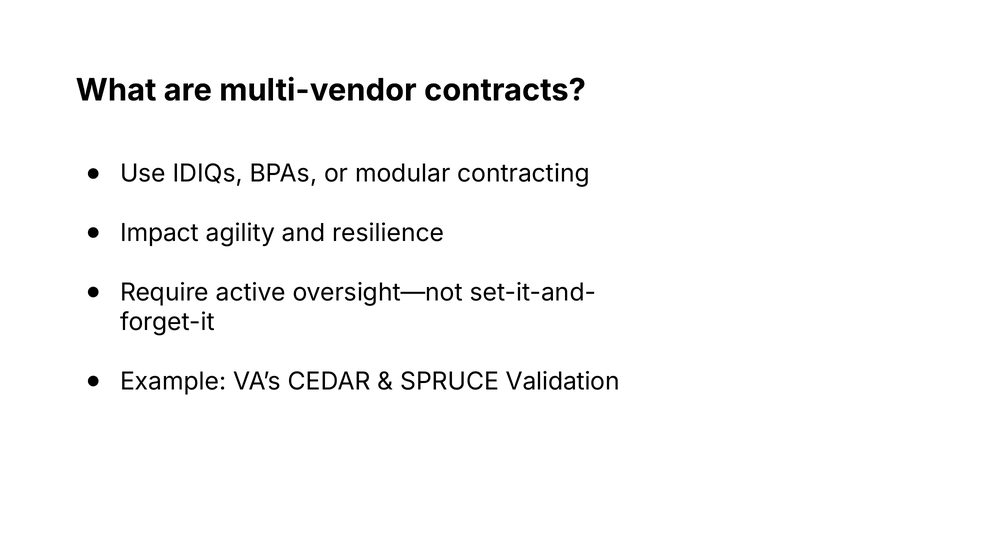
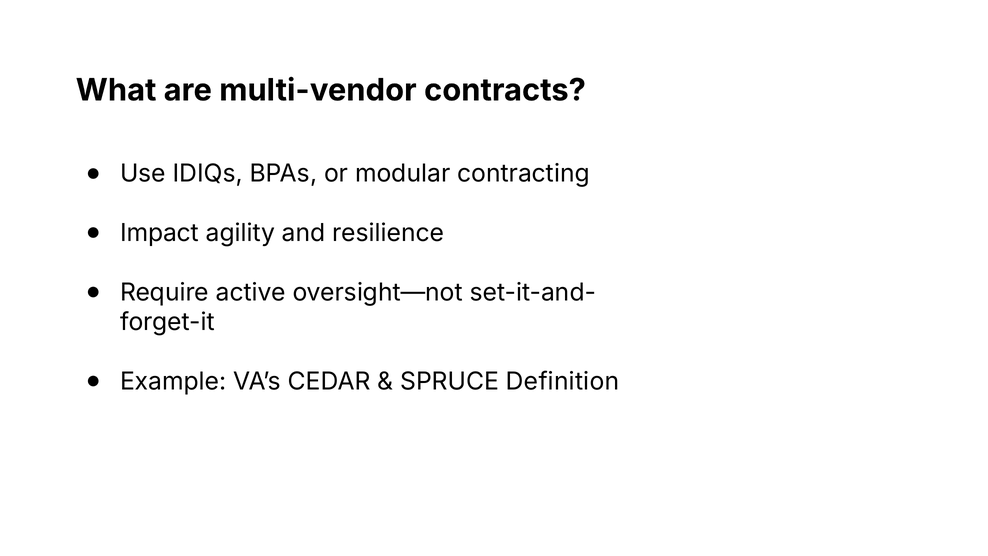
Validation: Validation -> Definition (563, 381)
